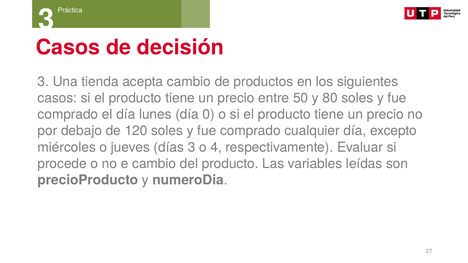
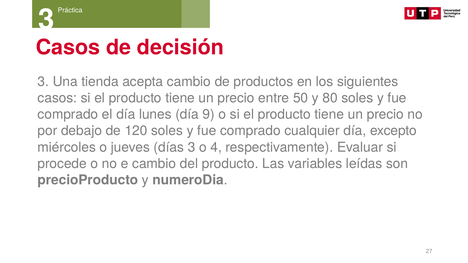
0: 0 -> 9 (209, 115)
